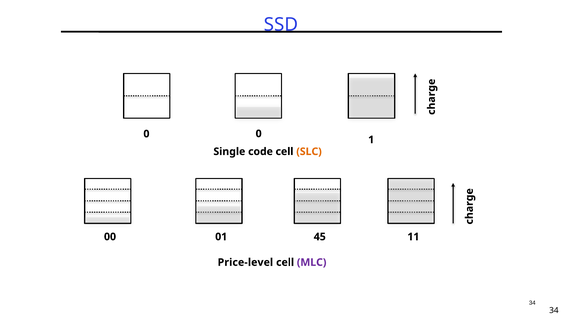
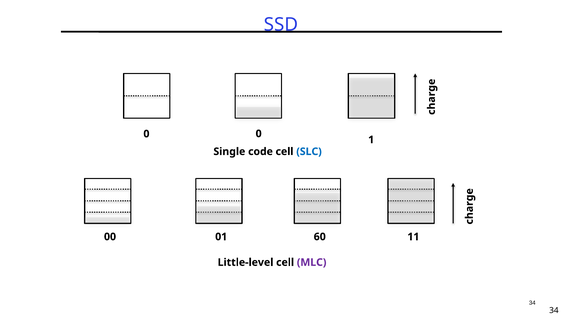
SLC colour: orange -> blue (309, 151)
45: 45 -> 60 (320, 237)
Price-level: Price-level -> Little-level (245, 262)
